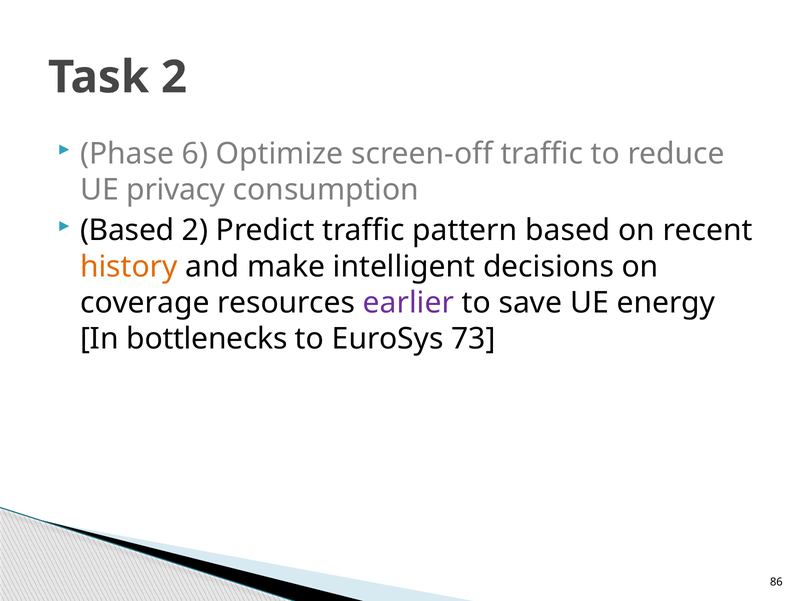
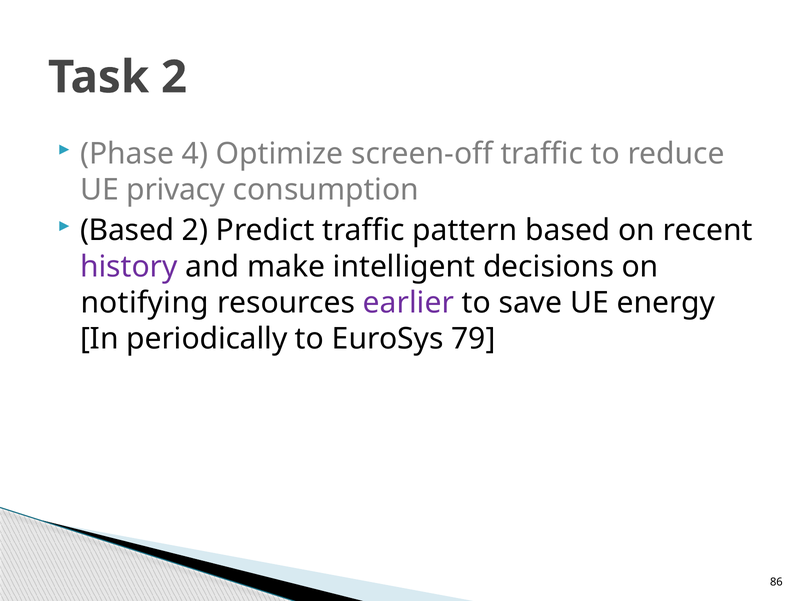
6: 6 -> 4 (195, 154)
history colour: orange -> purple (129, 267)
coverage: coverage -> notifying (145, 303)
bottlenecks: bottlenecks -> periodically (207, 339)
73: 73 -> 79 (473, 339)
